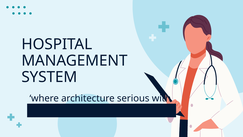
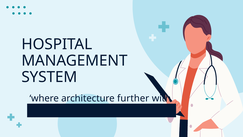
serious: serious -> further (133, 98)
